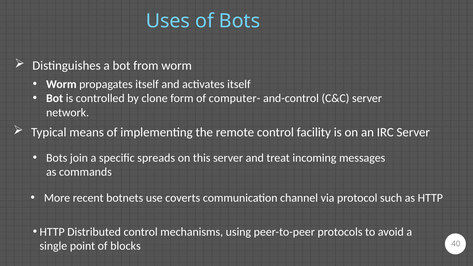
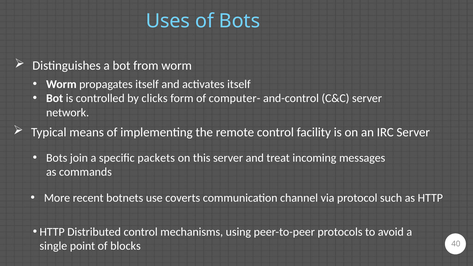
clone: clone -> clicks (155, 98)
spreads: spreads -> packets (156, 158)
